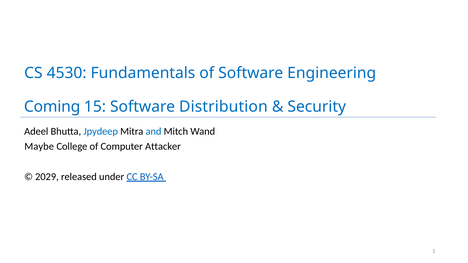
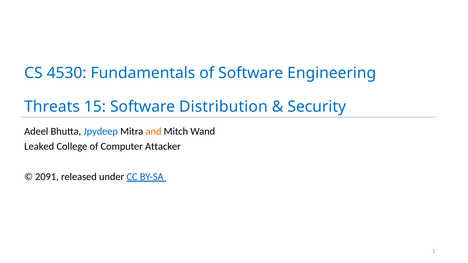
Coming: Coming -> Threats (52, 107)
and colour: blue -> orange (153, 132)
Maybe: Maybe -> Leaked (39, 147)
2029: 2029 -> 2091 (47, 177)
